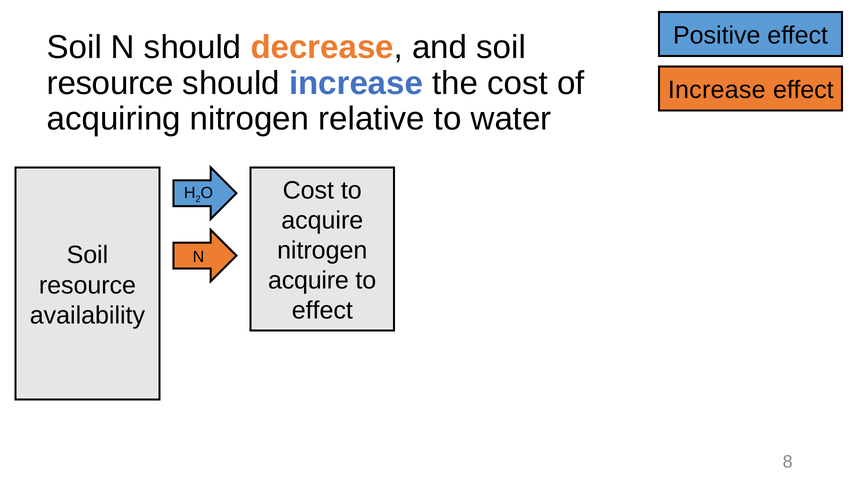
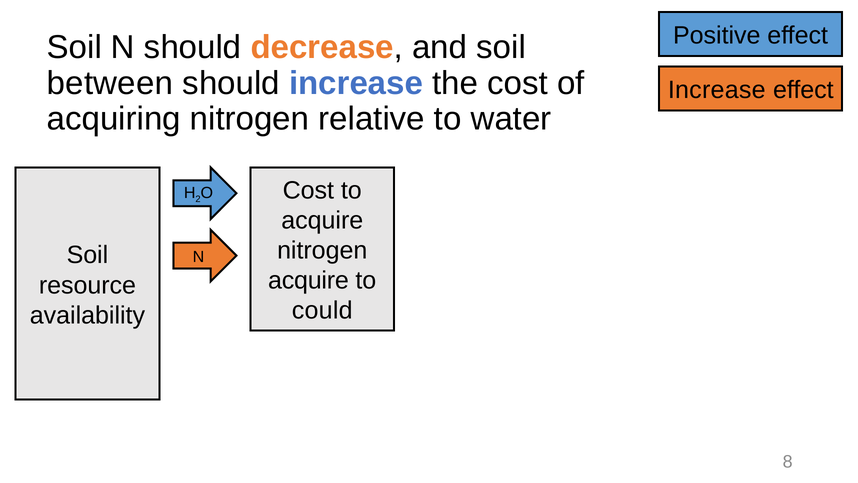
resource: resource -> between (110, 83)
effect: effect -> could (322, 310)
